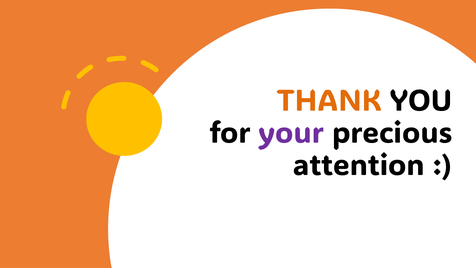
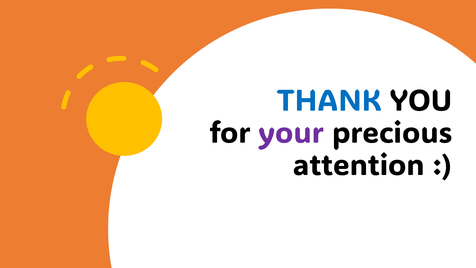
THANK colour: orange -> blue (329, 101)
